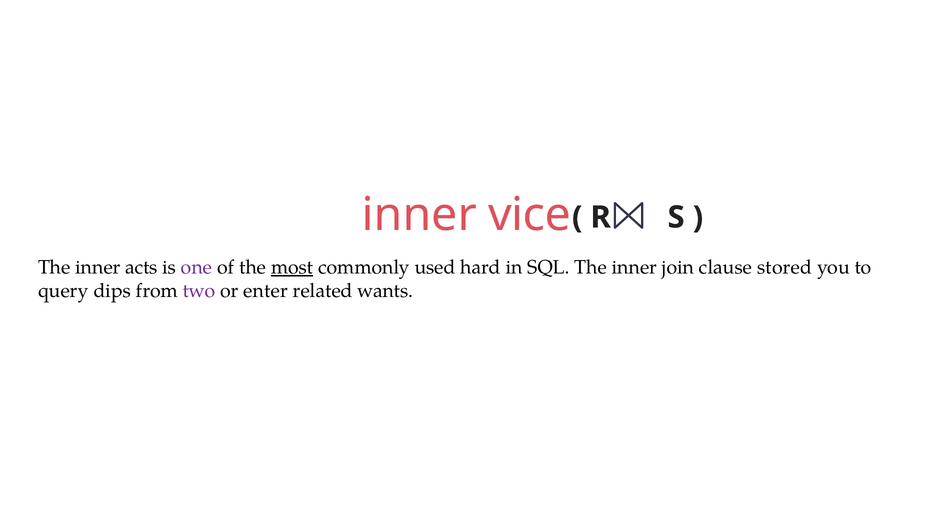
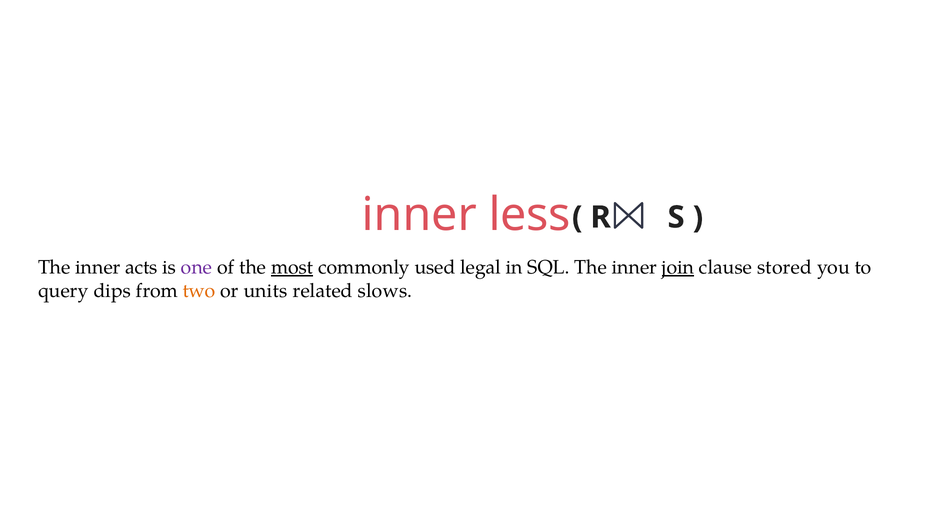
vice: vice -> less (530, 215)
hard: hard -> legal (481, 267)
join underline: none -> present (678, 267)
two colour: purple -> orange (199, 291)
enter: enter -> units (266, 291)
wants: wants -> slows (385, 291)
